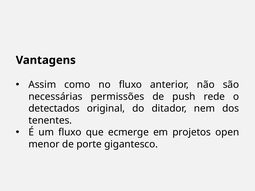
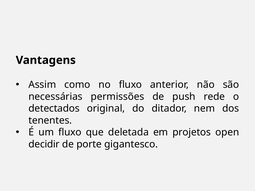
ecmerge: ecmerge -> deletada (128, 132)
menor: menor -> decidir (44, 144)
